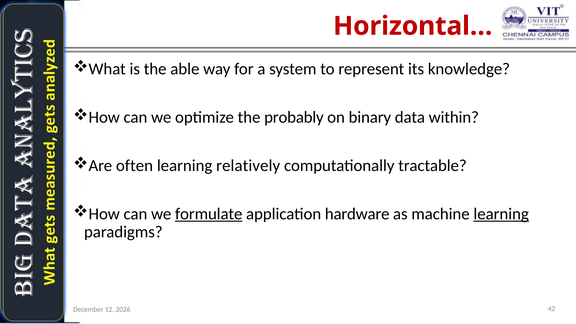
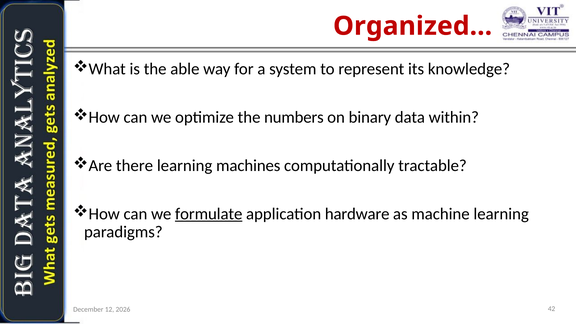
Horizontal…: Horizontal… -> Organized… (413, 26)
probably: probably -> numbers (294, 117)
often: often -> there (135, 166)
relatively: relatively -> machines (248, 166)
learning underline: present -> none (501, 214)
